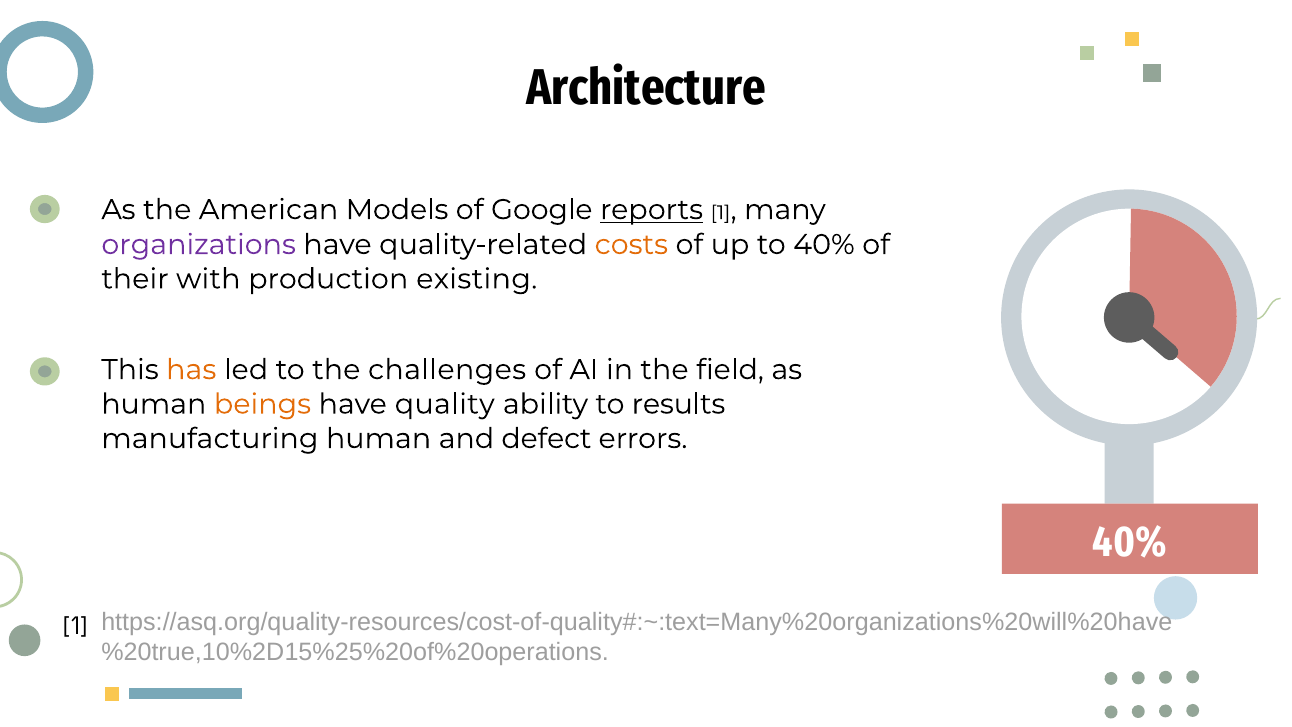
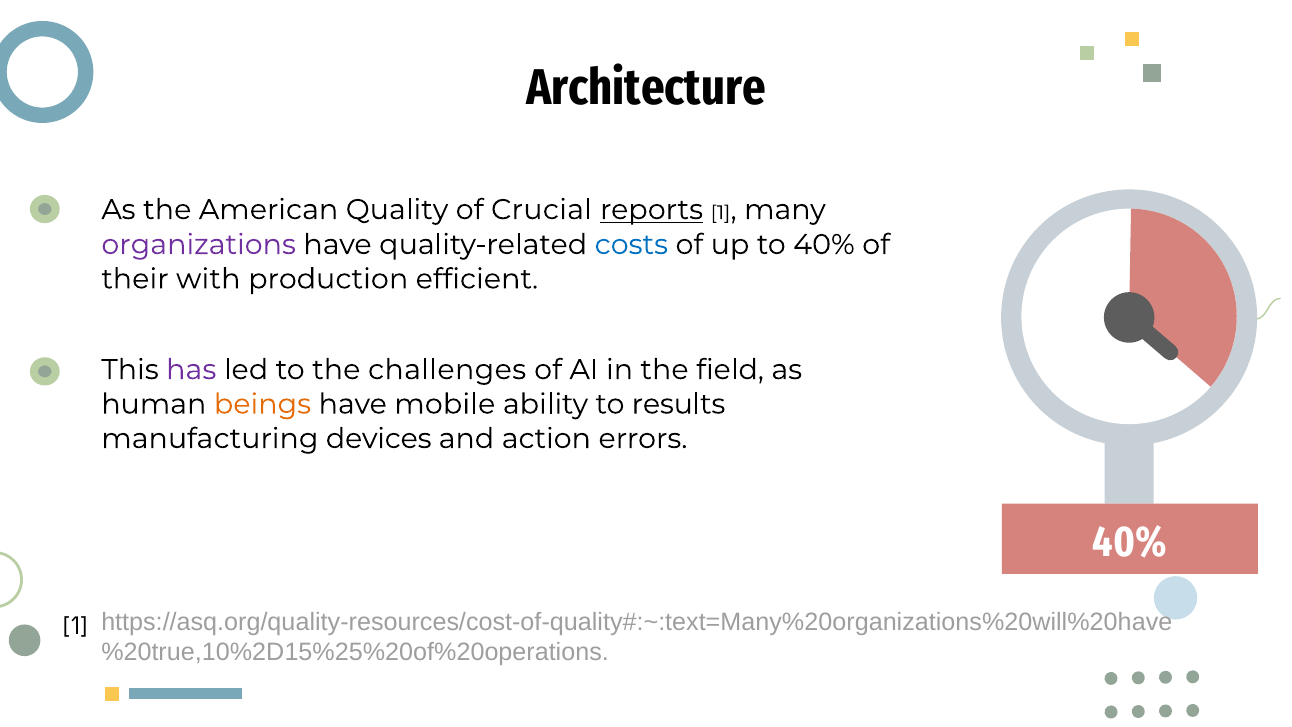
Models: Models -> Quality (397, 210)
Google: Google -> Crucial (542, 210)
costs colour: orange -> blue (631, 245)
existing: existing -> efficient (477, 279)
has colour: orange -> purple (191, 370)
quality: quality -> mobile (445, 404)
manufacturing human: human -> devices (379, 438)
defect: defect -> action (546, 438)
